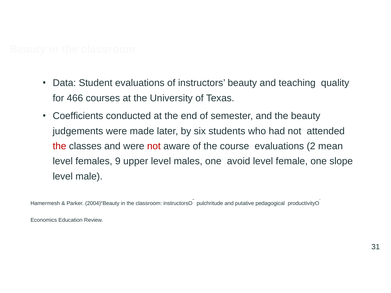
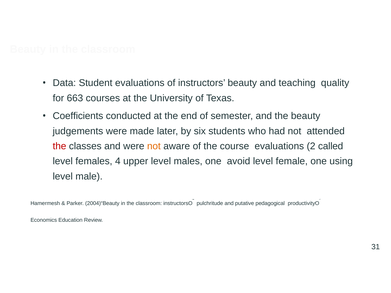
466: 466 -> 663 (75, 98)
not colour: red -> orange (154, 146)
mean: mean -> called (331, 146)
9: 9 -> 4 (118, 161)
slope: slope -> using (341, 161)
